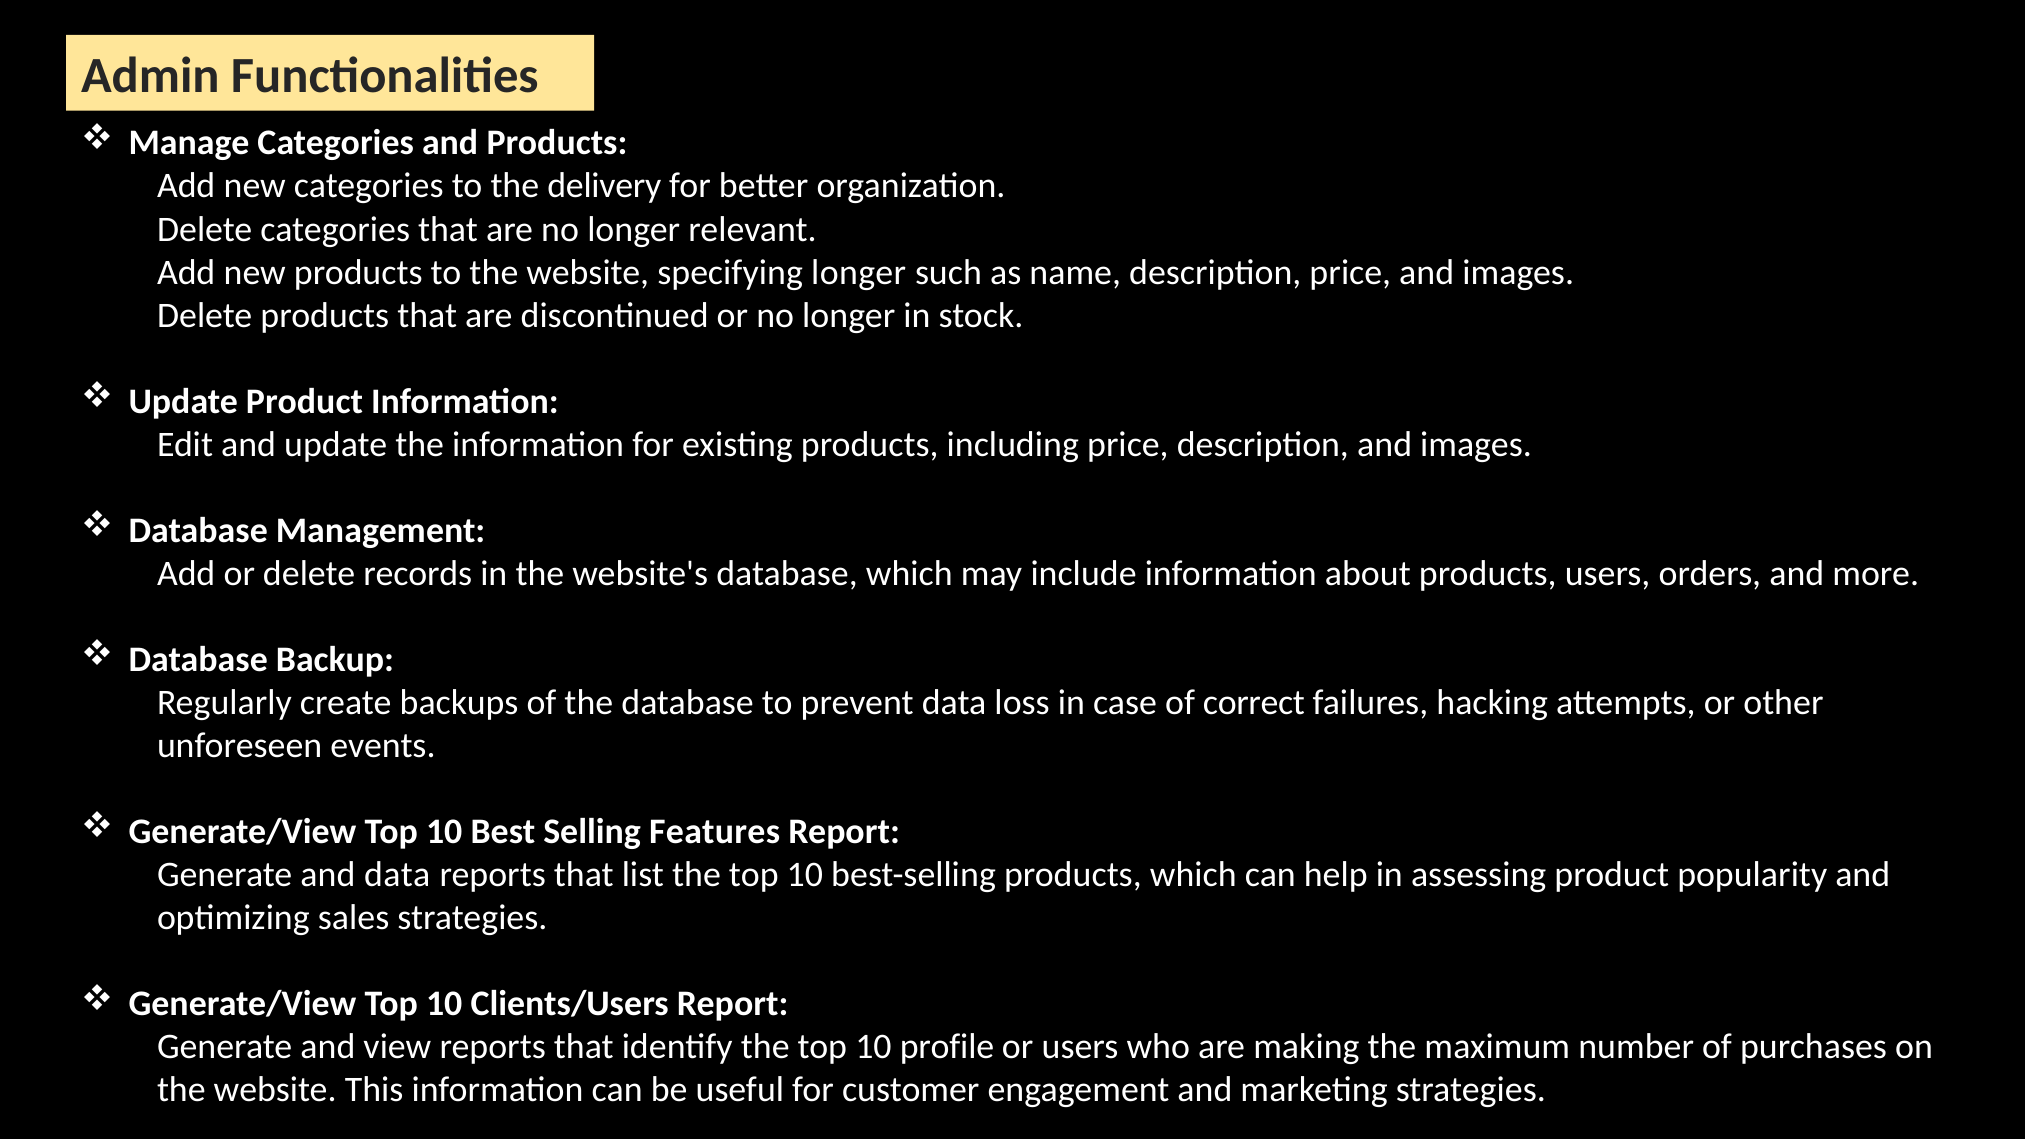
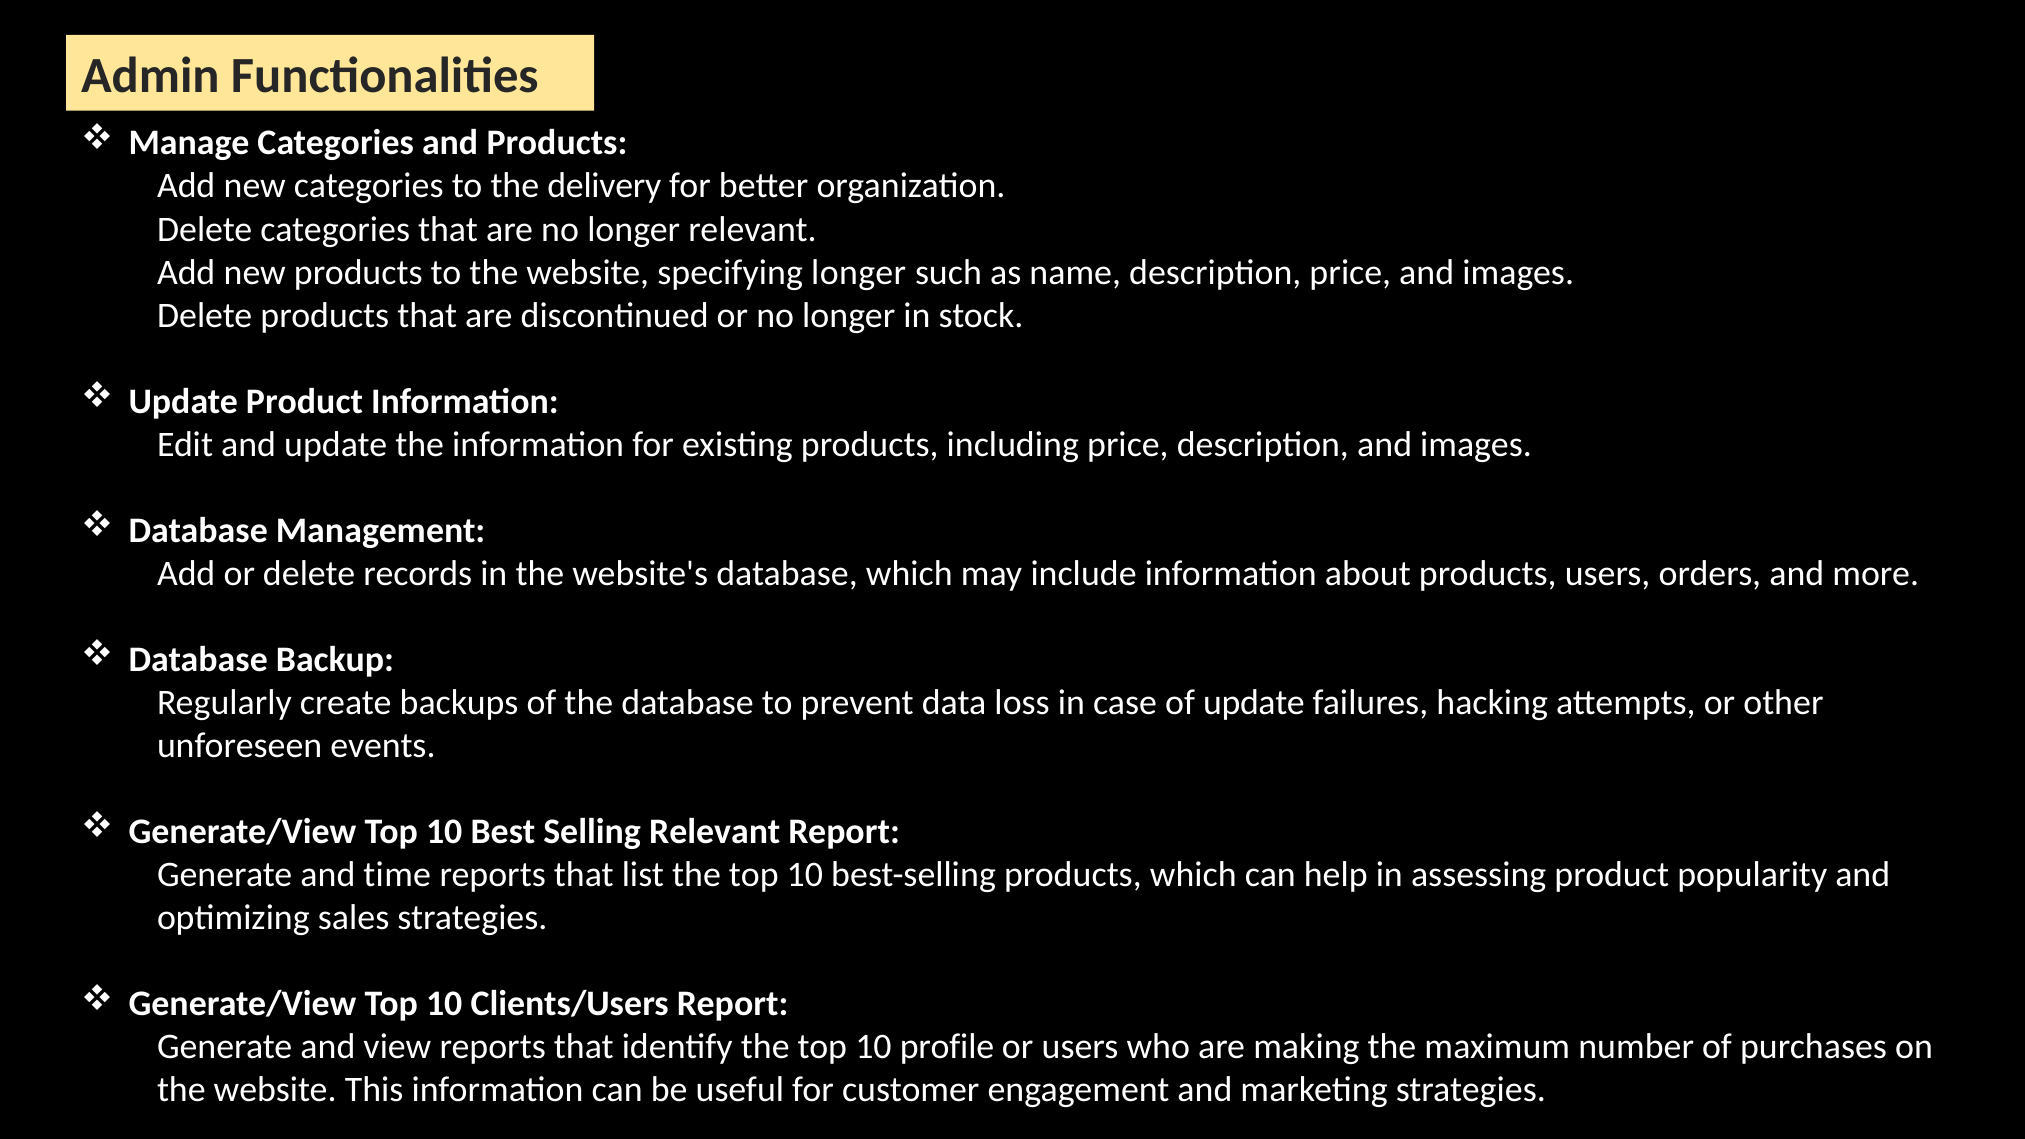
of correct: correct -> update (1254, 703)
Selling Features: Features -> Relevant (715, 832)
and data: data -> time (397, 875)
